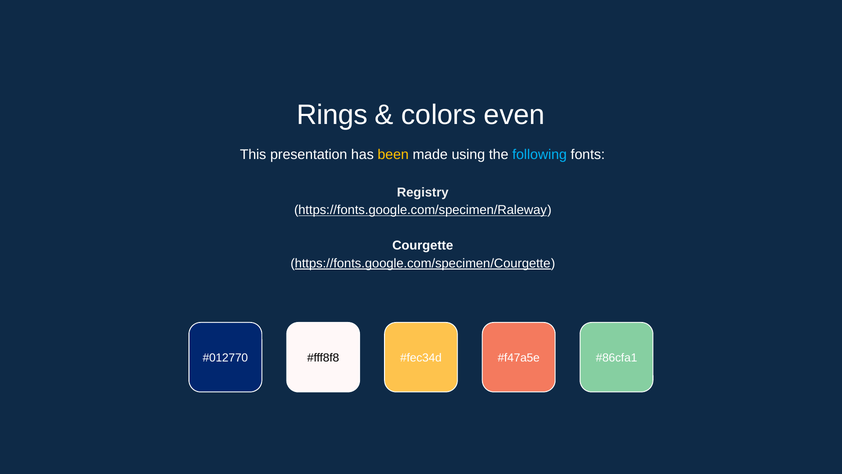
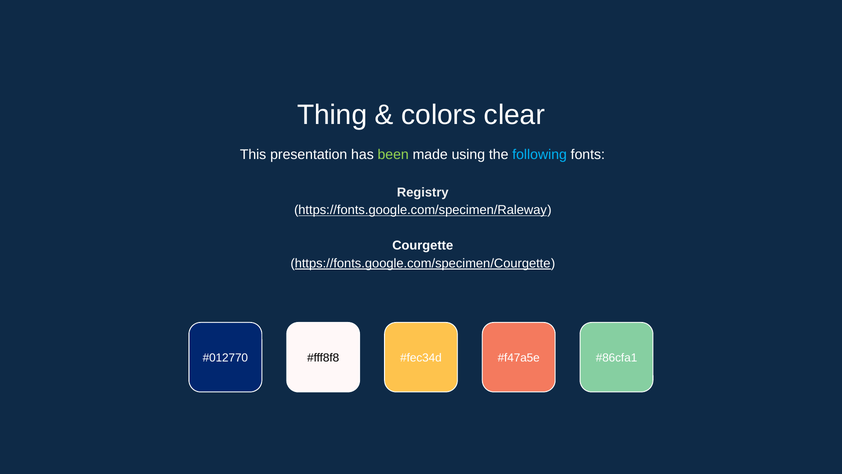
Rings: Rings -> Thing (332, 115)
even: even -> clear (514, 115)
been colour: yellow -> light green (393, 155)
